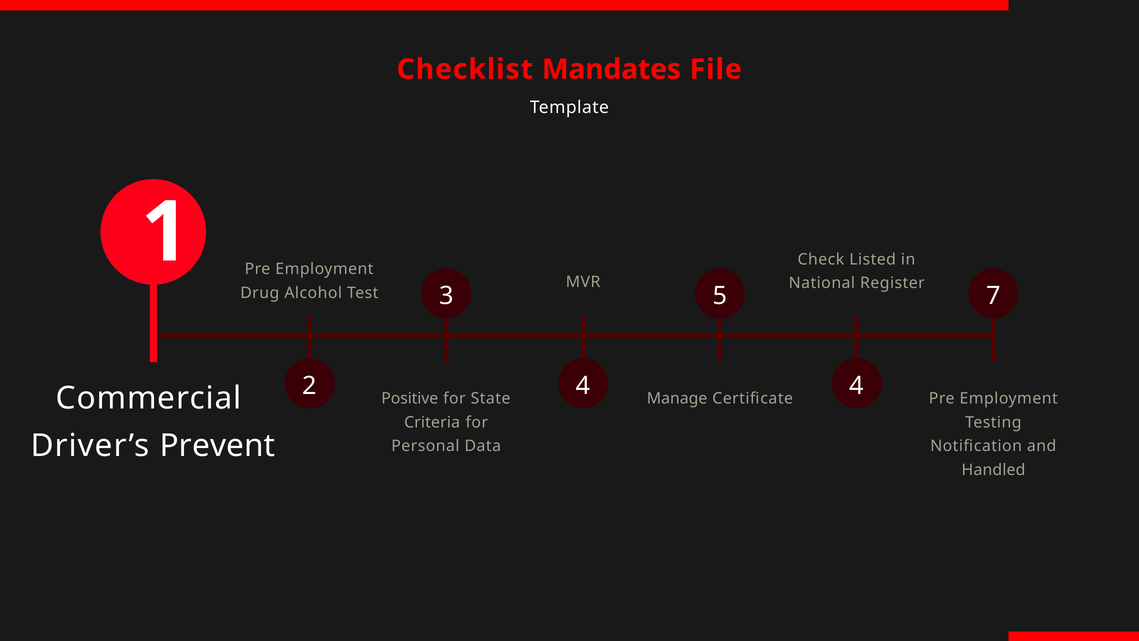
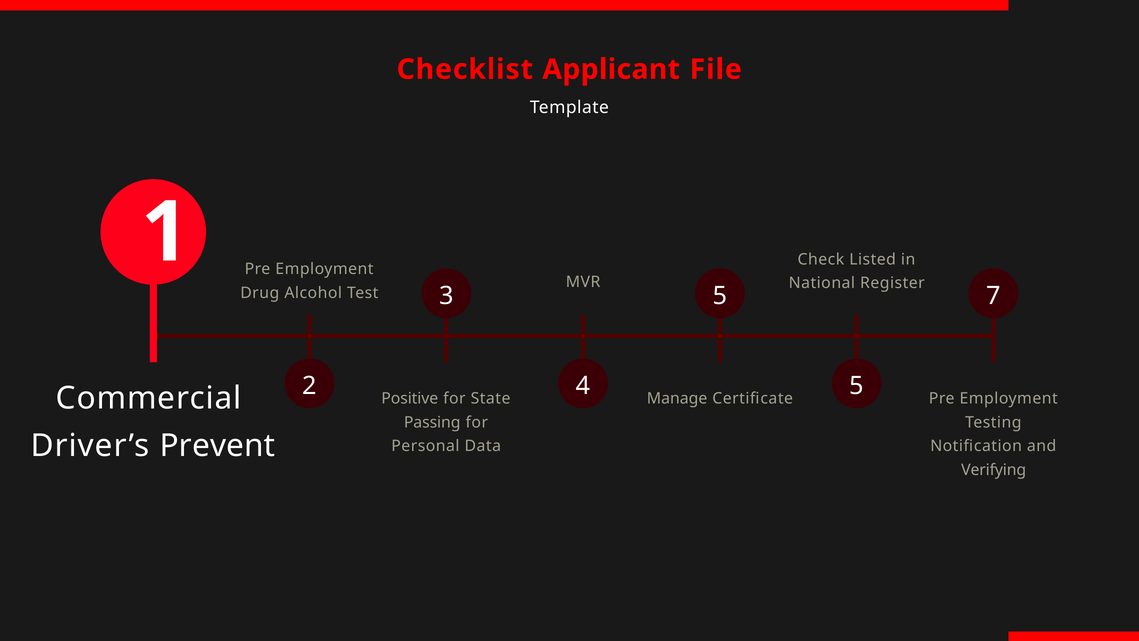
Mandates: Mandates -> Applicant (611, 69)
4 4: 4 -> 5 (857, 386)
Criteria: Criteria -> Passing (432, 422)
Handled: Handled -> Verifying (994, 470)
